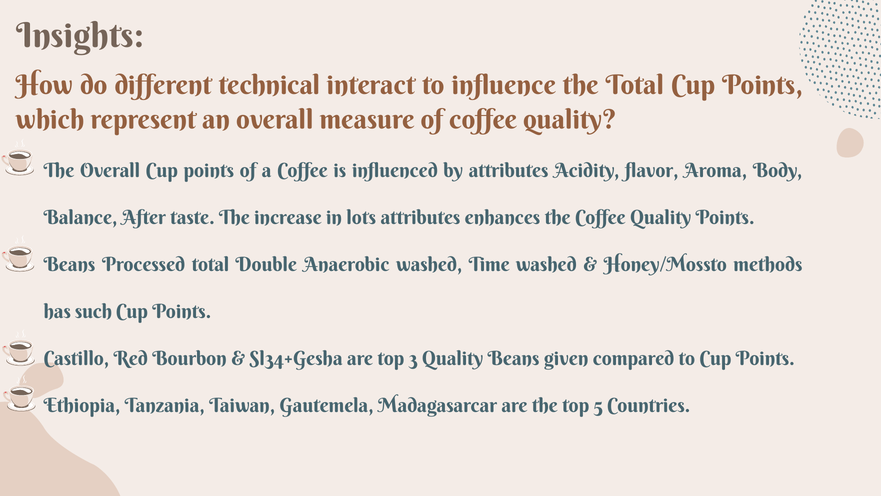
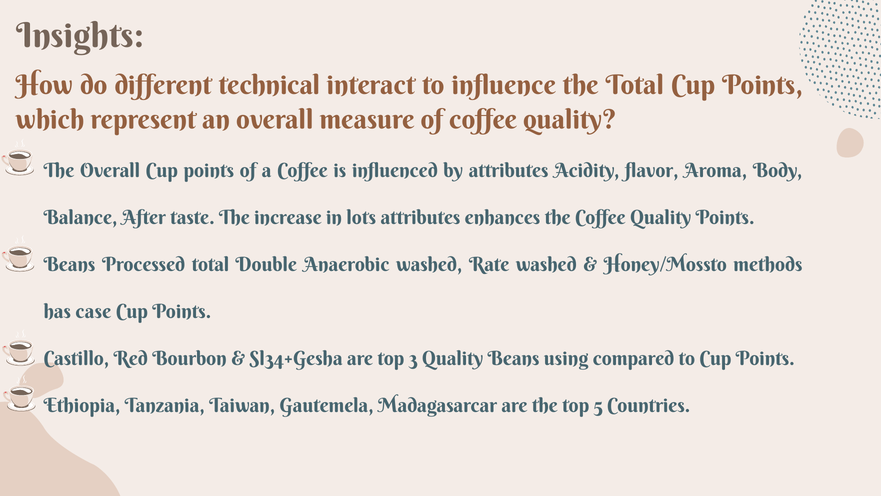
Time: Time -> Rate (489, 265)
such: such -> case (93, 312)
given: given -> using (566, 359)
